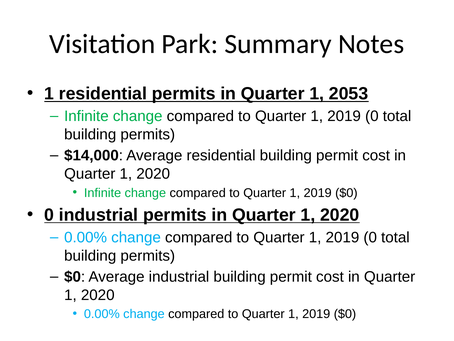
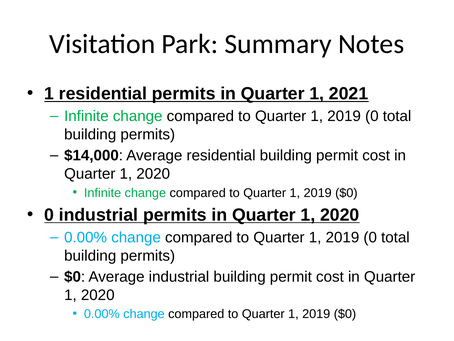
2053: 2053 -> 2021 (349, 94)
